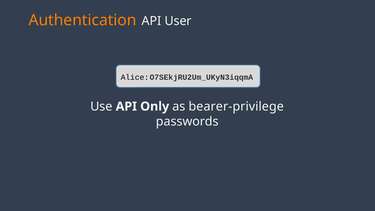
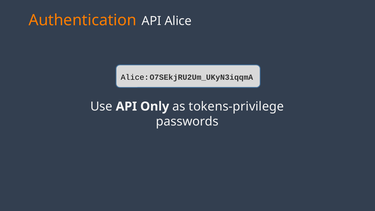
User: User -> Alice (178, 21)
bearer-privilege: bearer-privilege -> tokens-privilege (236, 106)
